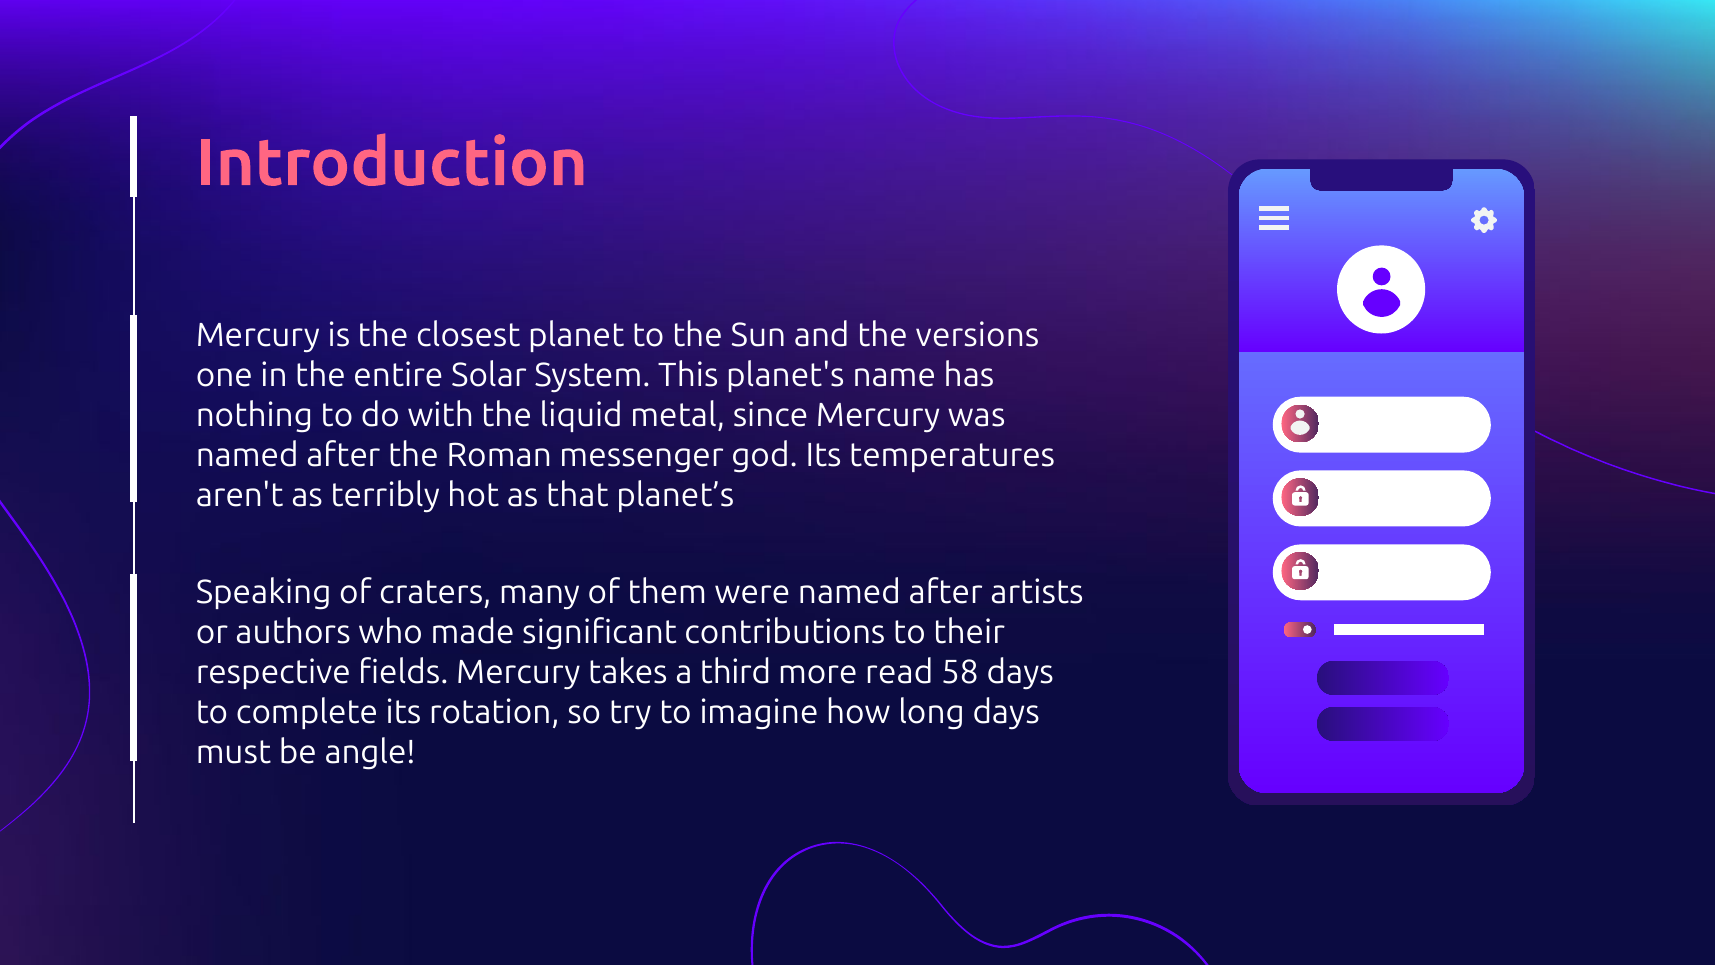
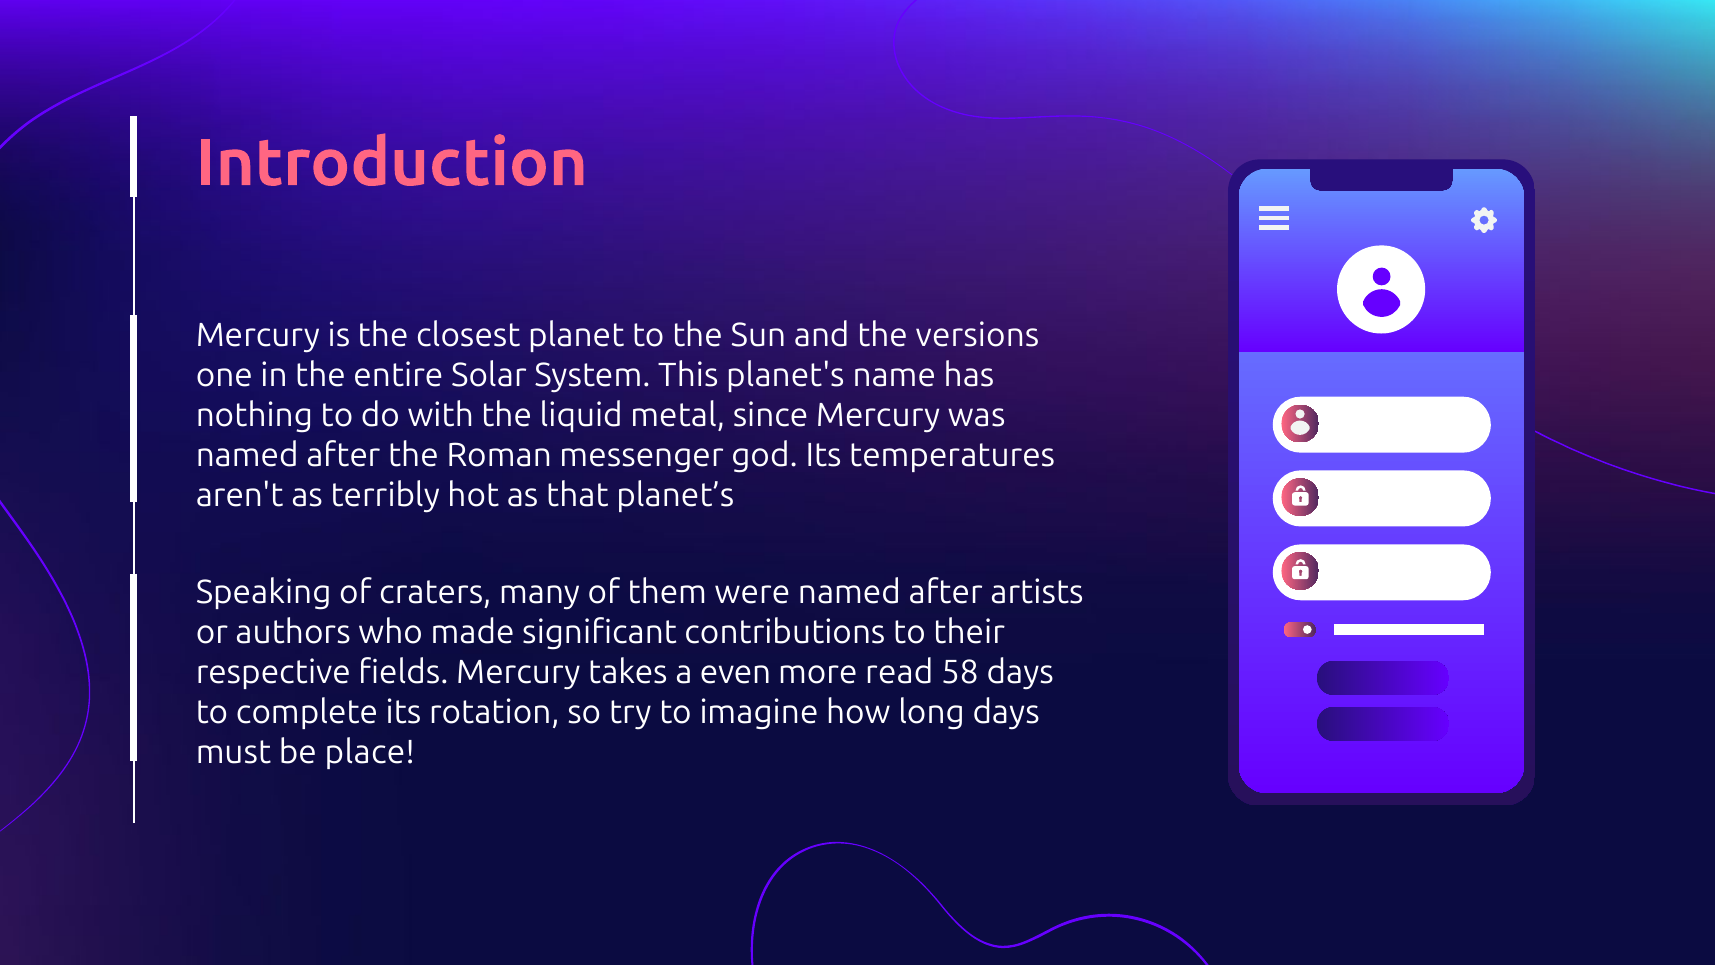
third: third -> even (736, 673)
angle: angle -> place (370, 753)
